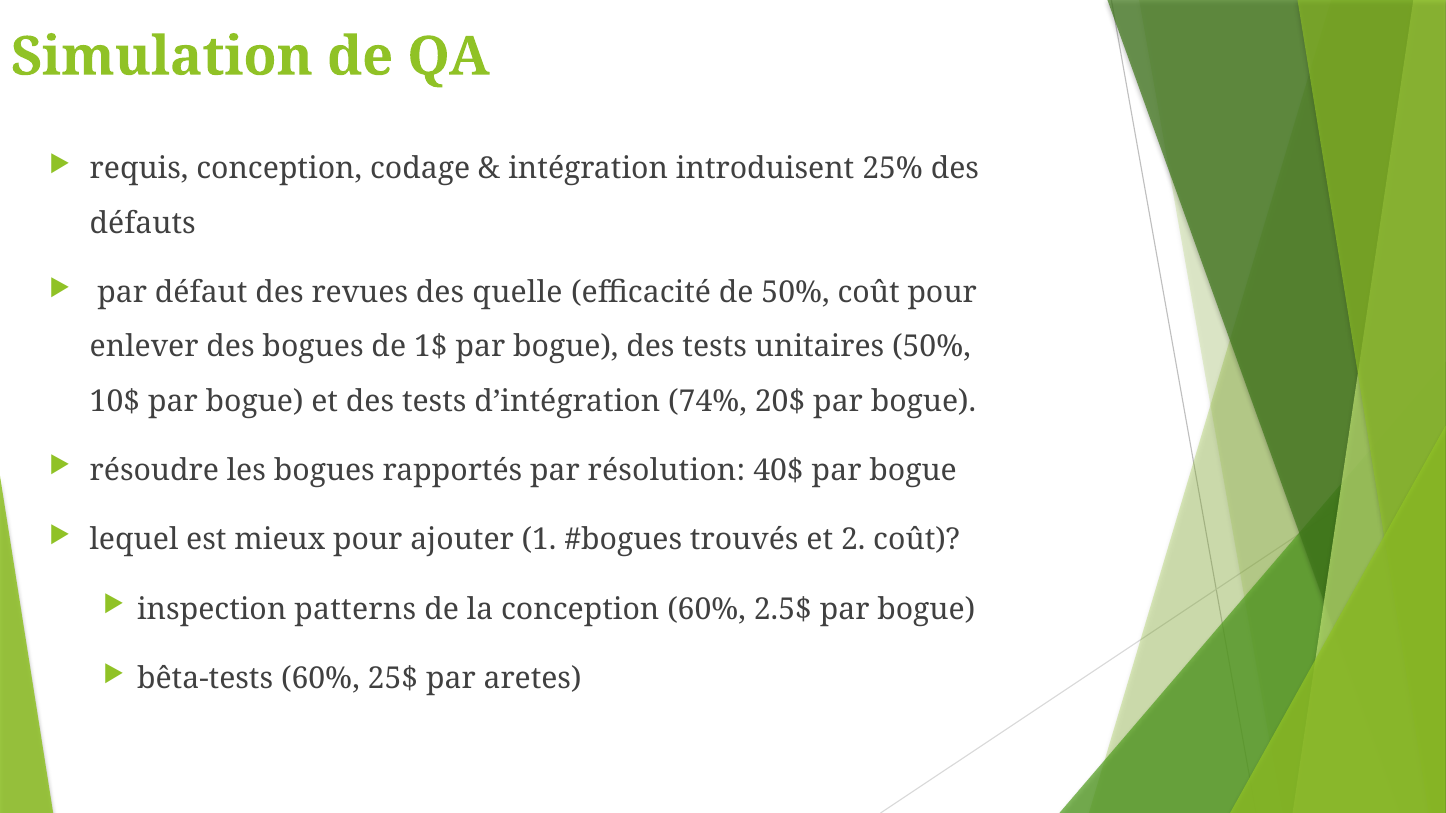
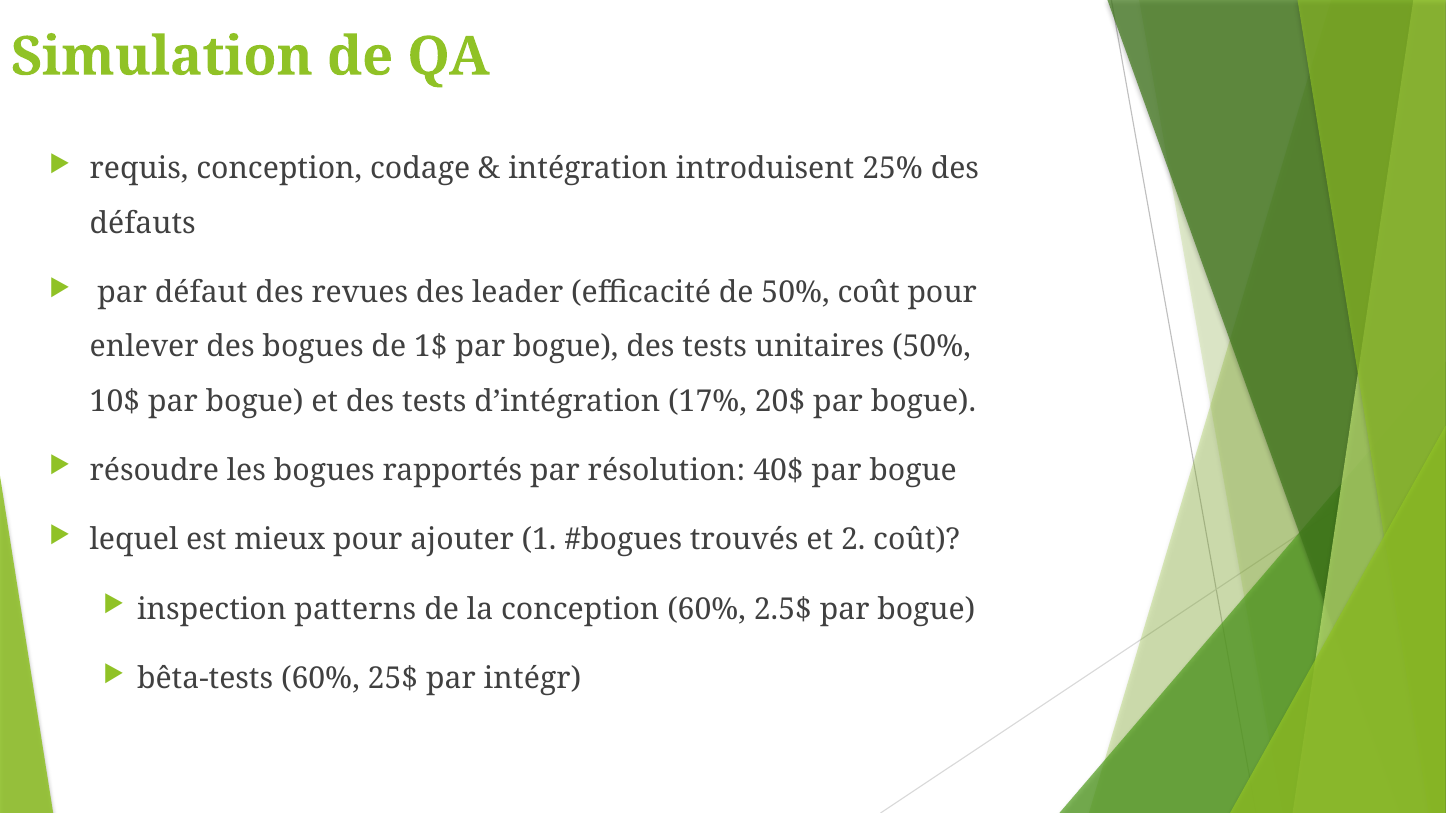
quelle: quelle -> leader (518, 293)
74%: 74% -> 17% (708, 401)
aretes: aretes -> intégr (532, 679)
